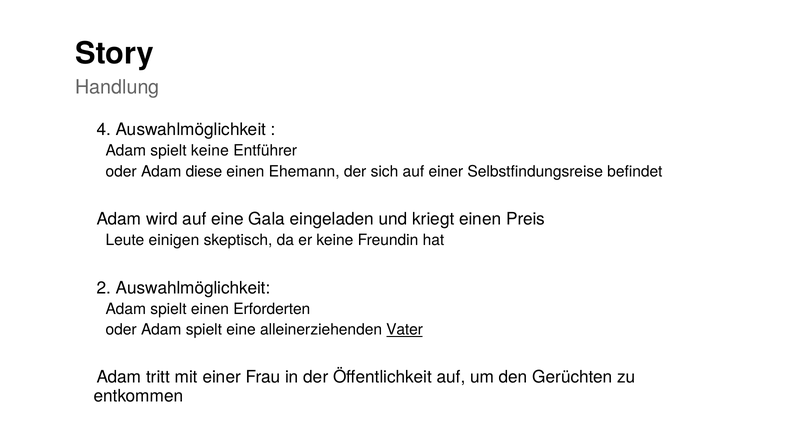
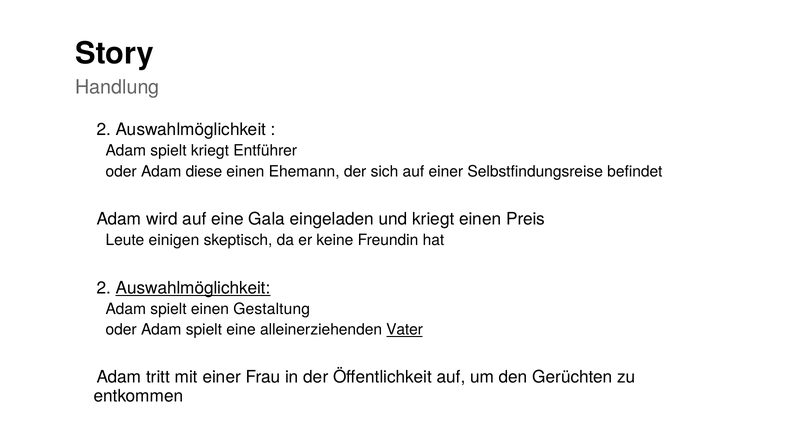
4: 4 -> 2 (104, 130)
spielt keine: keine -> kriegt (210, 151)
Auswahlmöglichkeit underline: none -> present (193, 288)
Erforderten: Erforderten -> Gestaltung (272, 309)
